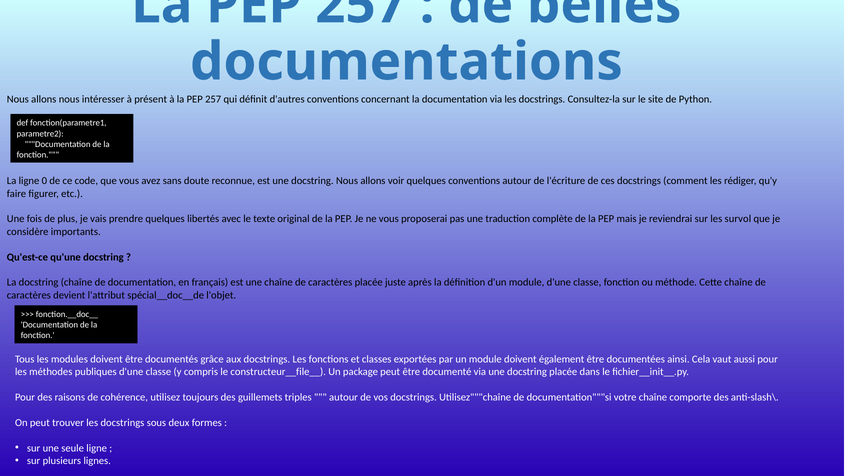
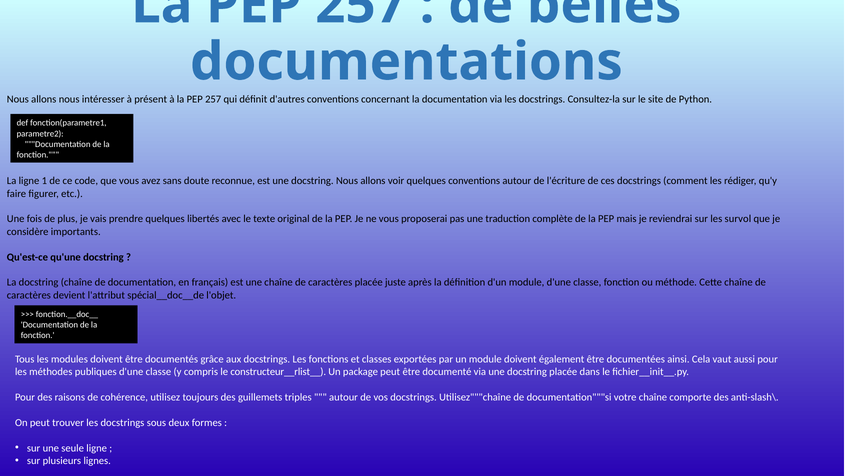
0: 0 -> 1 (44, 181)
constructeur__file__: constructeur__file__ -> constructeur__rlist__ (278, 372)
